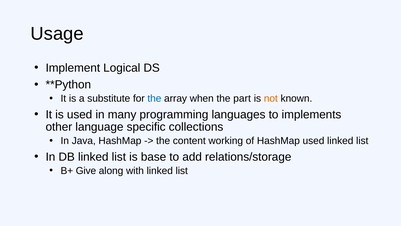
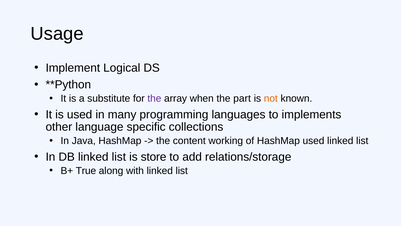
the colour: blue -> purple (154, 98)
base: base -> store (154, 157)
Give: Give -> True (86, 170)
